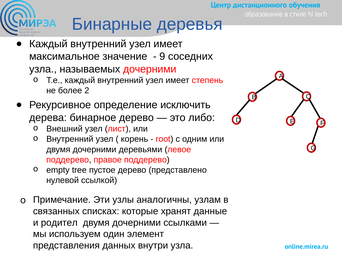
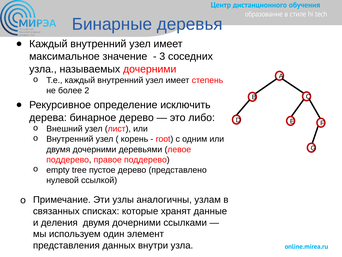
9: 9 -> 3 (162, 56)
родител: родител -> деления (59, 222)
